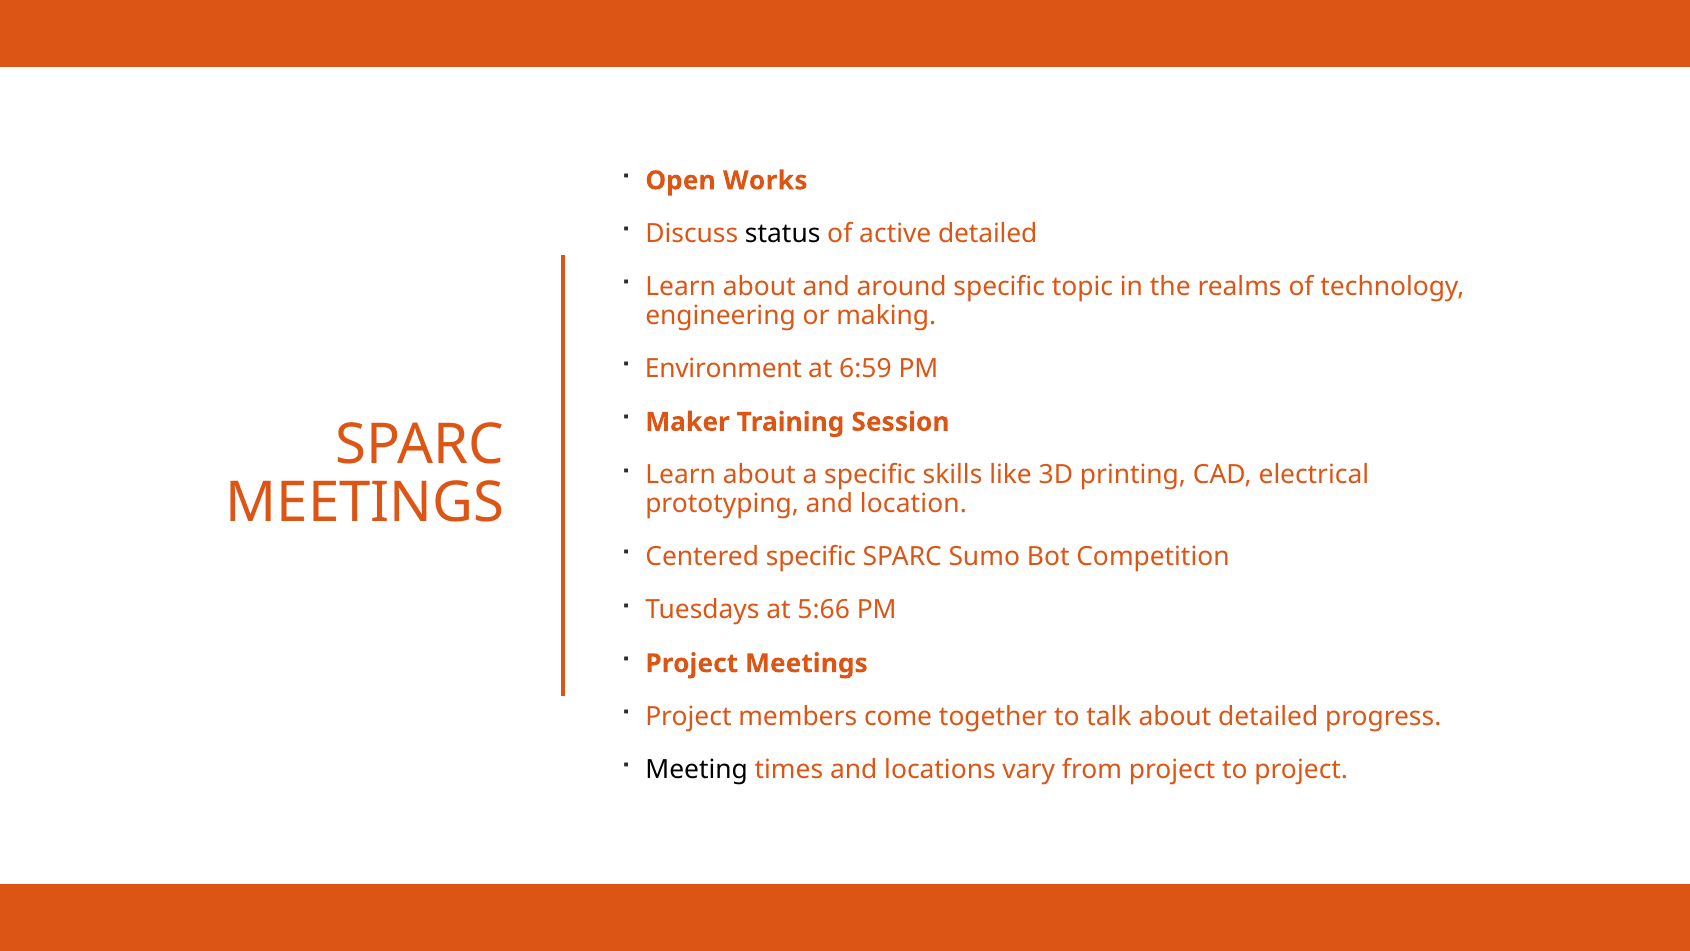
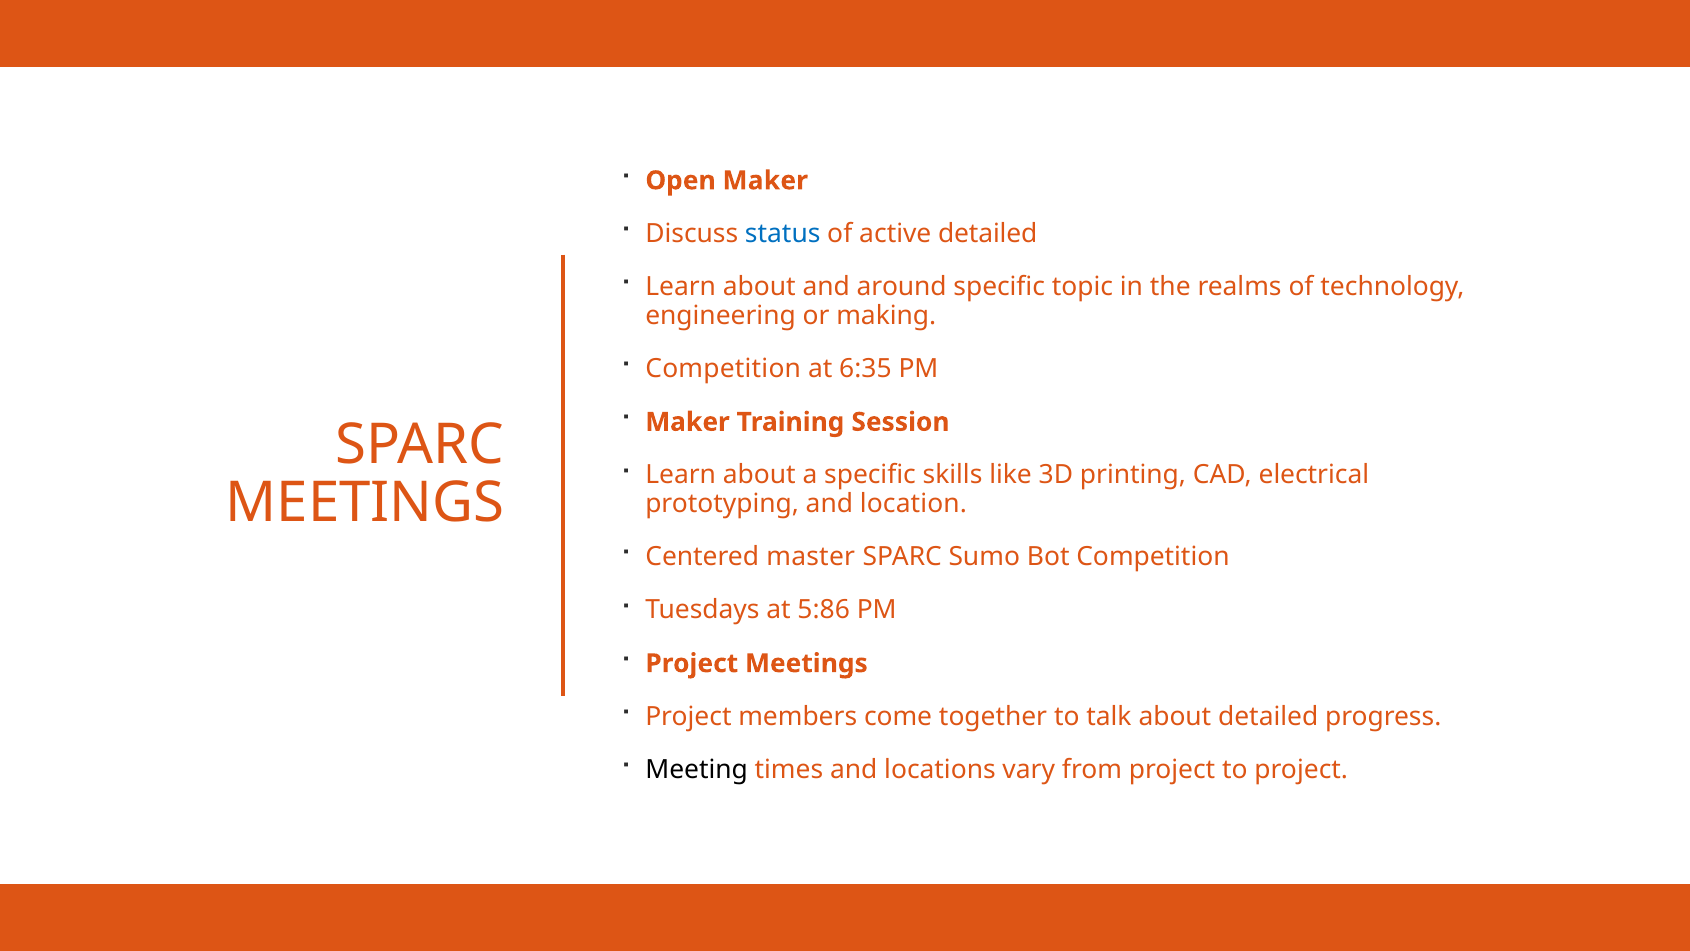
Open Works: Works -> Maker (765, 181)
status colour: black -> blue (783, 234)
Environment: Environment -> Competition (723, 369)
6:59: 6:59 -> 6:35 (865, 369)
Centered specific: specific -> master (811, 557)
5:66: 5:66 -> 5:86 (824, 610)
